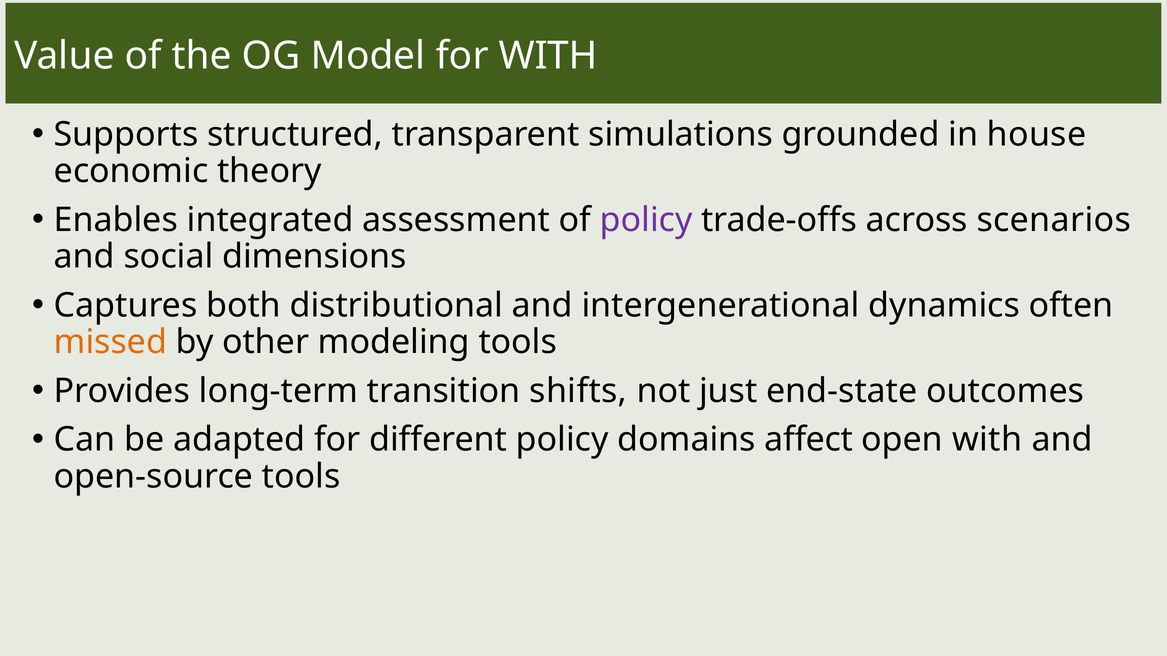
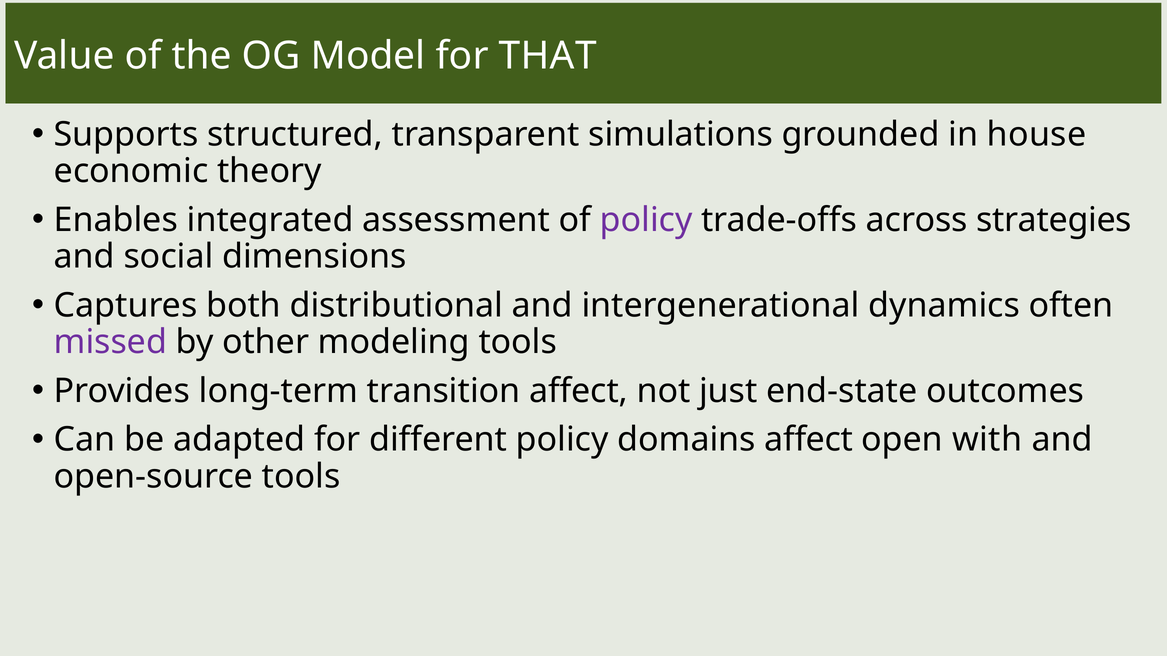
for WITH: WITH -> THAT (548, 56)
scenarios: scenarios -> strategies (1054, 220)
missed colour: orange -> purple (110, 342)
transition shifts: shifts -> affect (578, 391)
